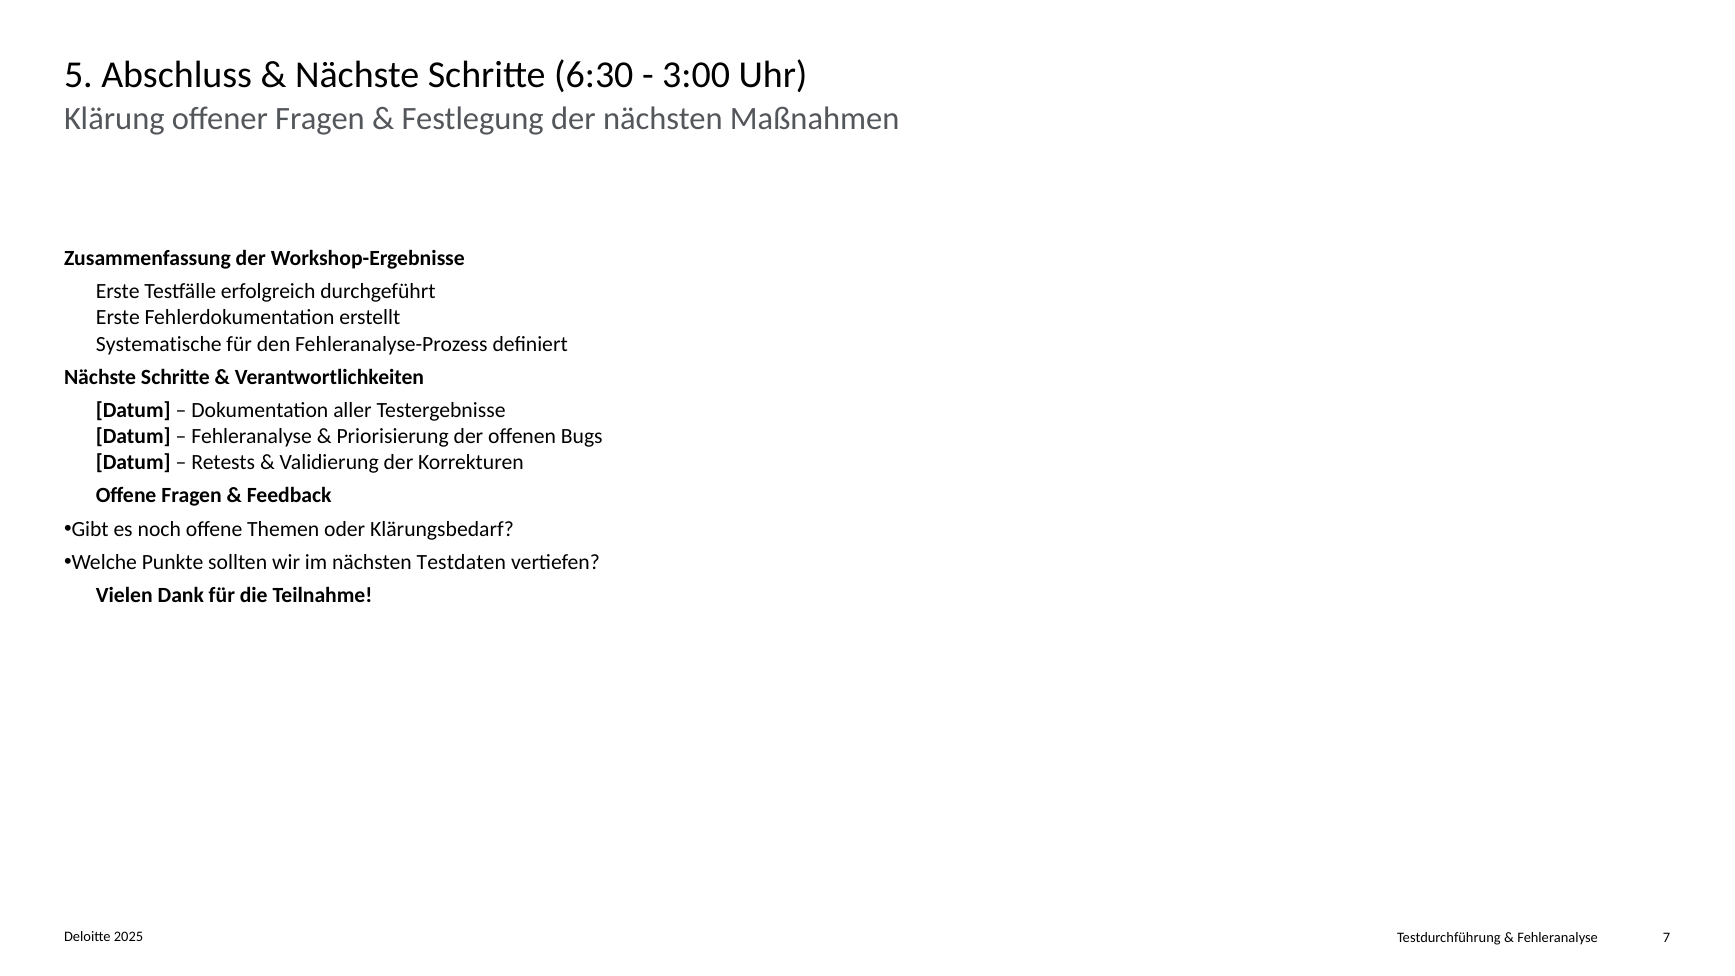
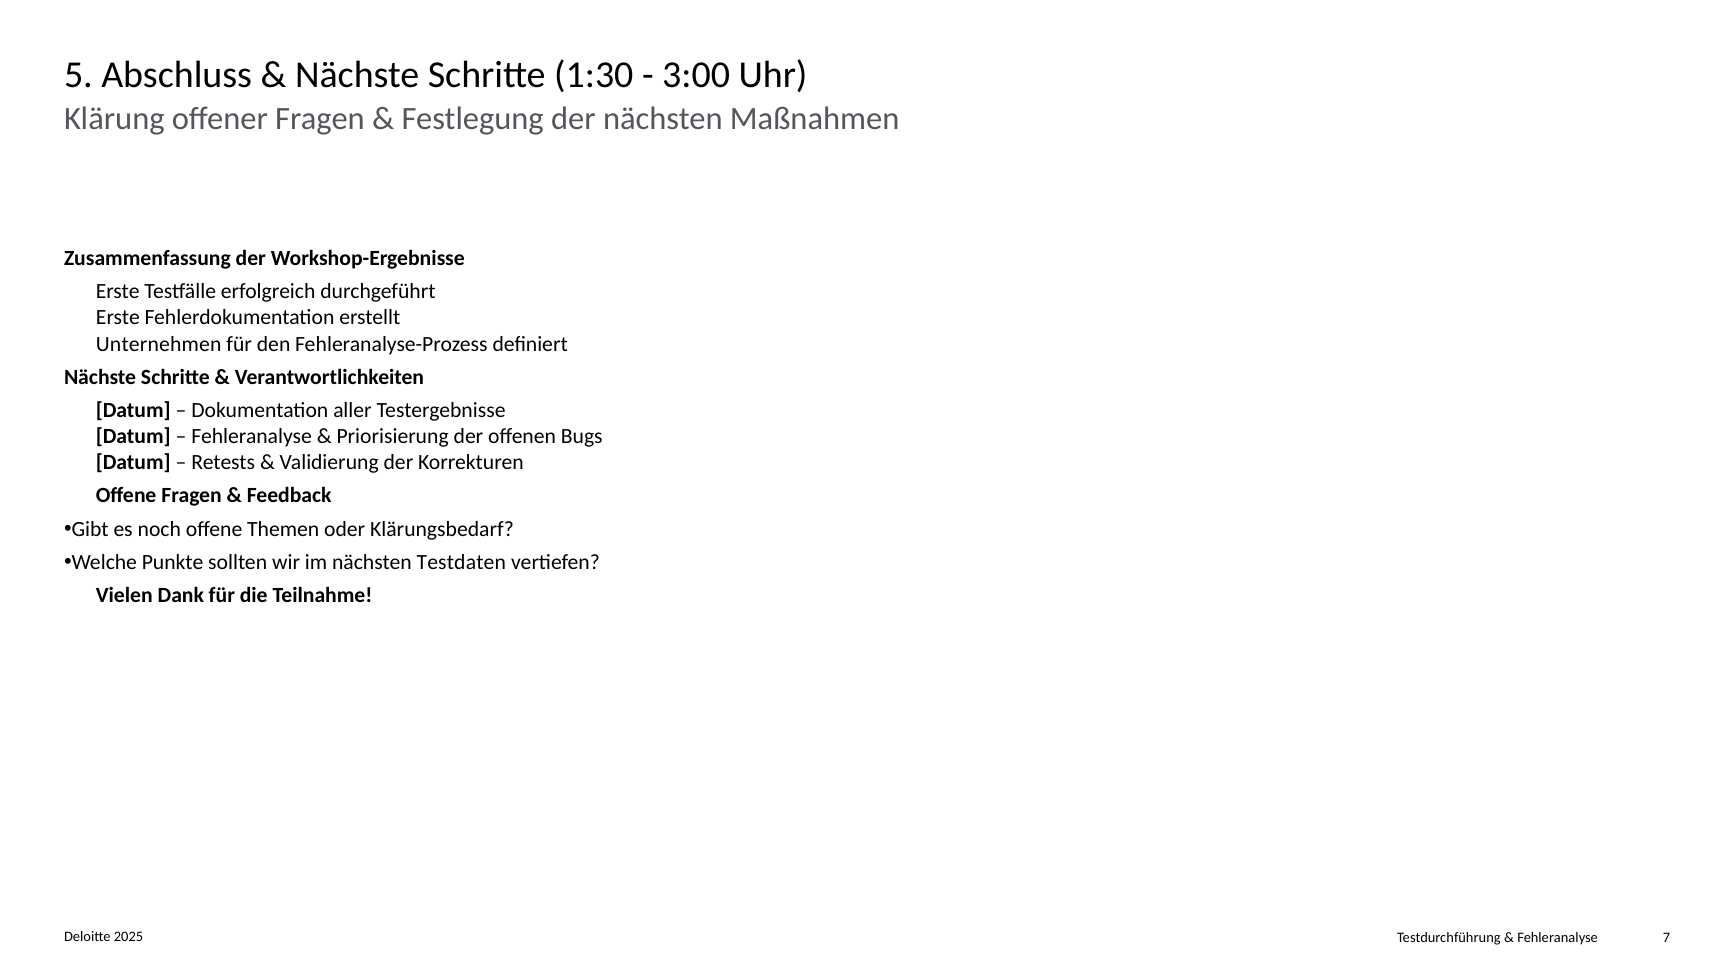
6:30: 6:30 -> 1:30 (594, 75)
Systematische: Systematische -> Unternehmen (159, 344)
